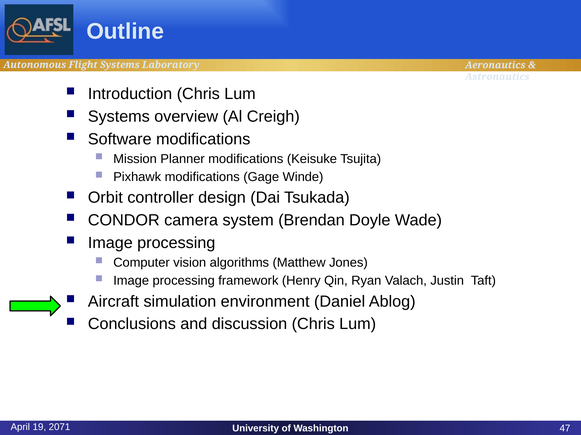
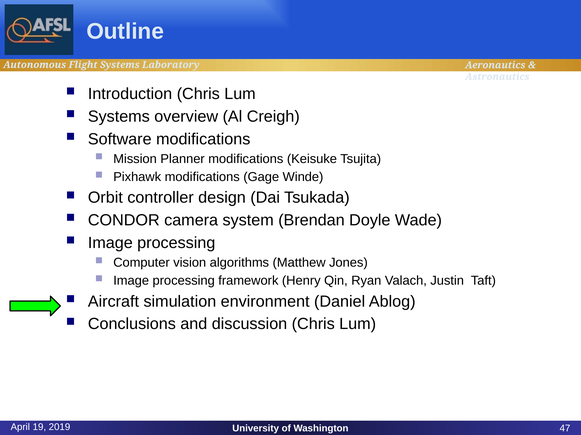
2071: 2071 -> 2019 (59, 428)
